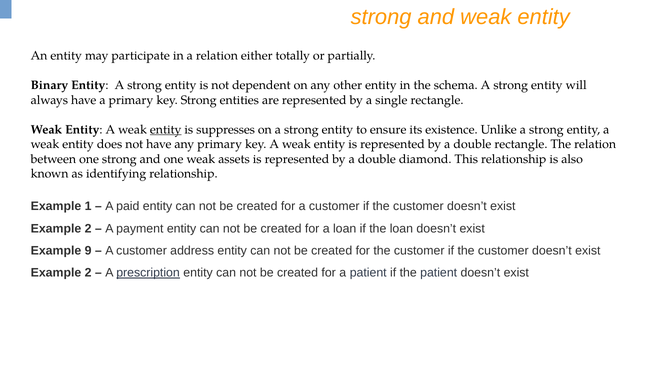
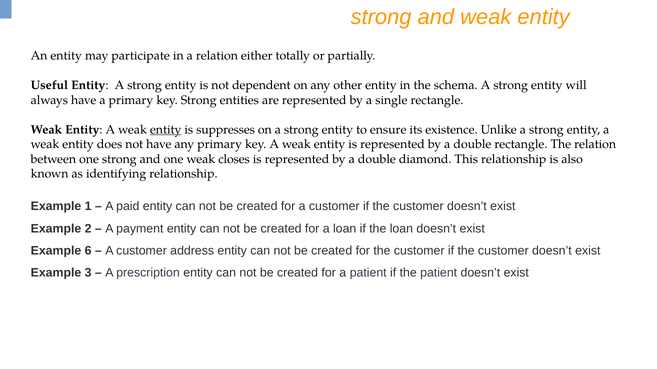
Binary: Binary -> Useful (49, 85)
assets: assets -> closes (234, 159)
9: 9 -> 6 (88, 251)
2: 2 -> 3 (88, 273)
prescription underline: present -> none (148, 273)
